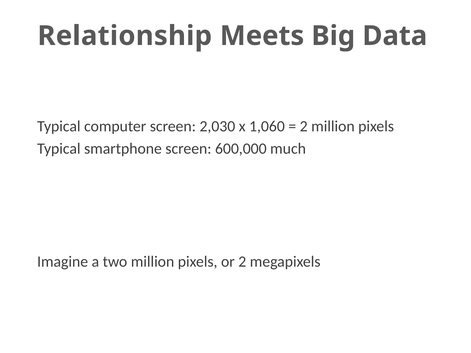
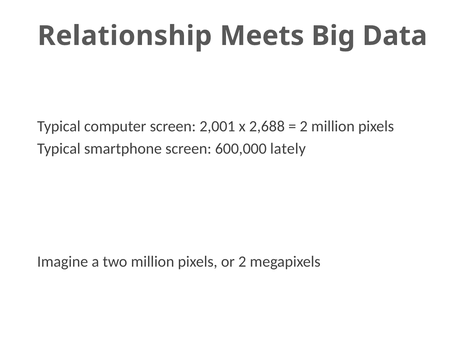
2,030: 2,030 -> 2,001 (217, 126)
1,060: 1,060 -> 2,688 (267, 126)
much: much -> lately (288, 149)
